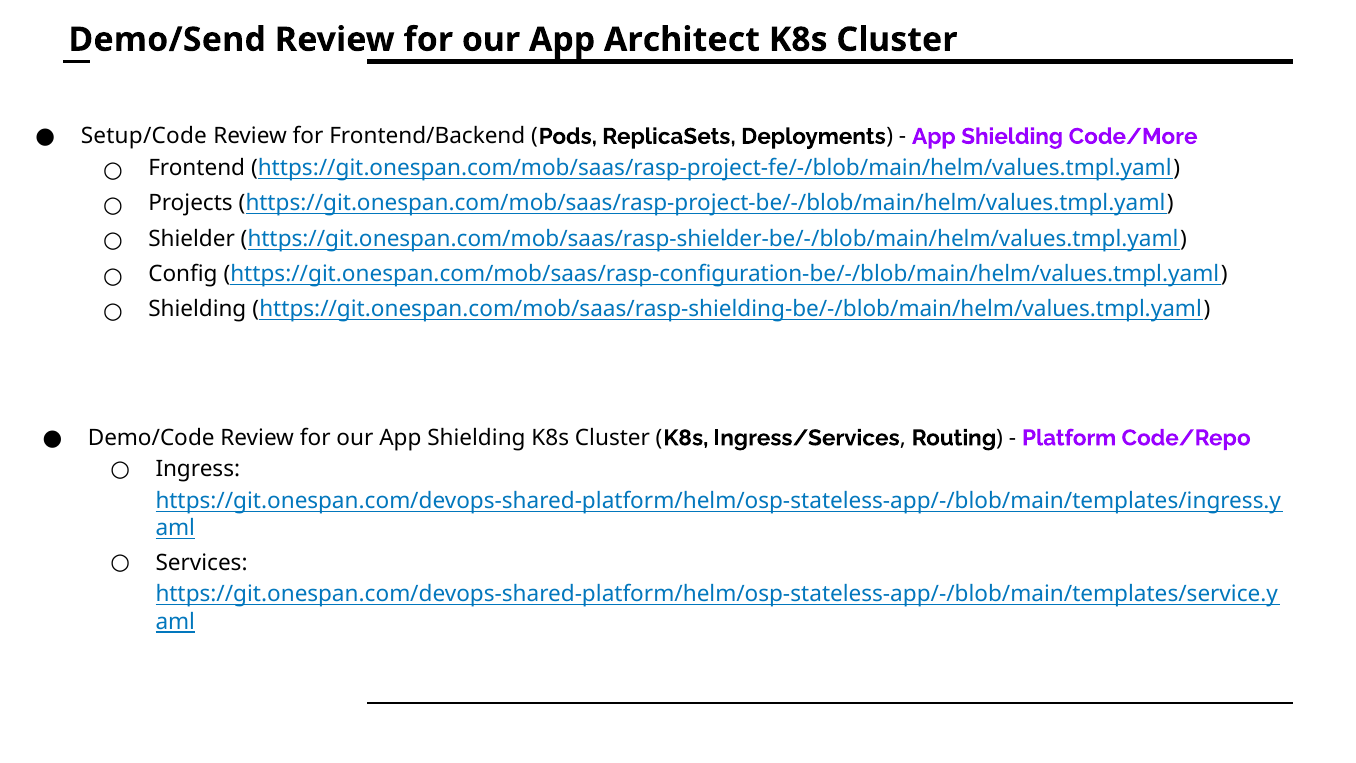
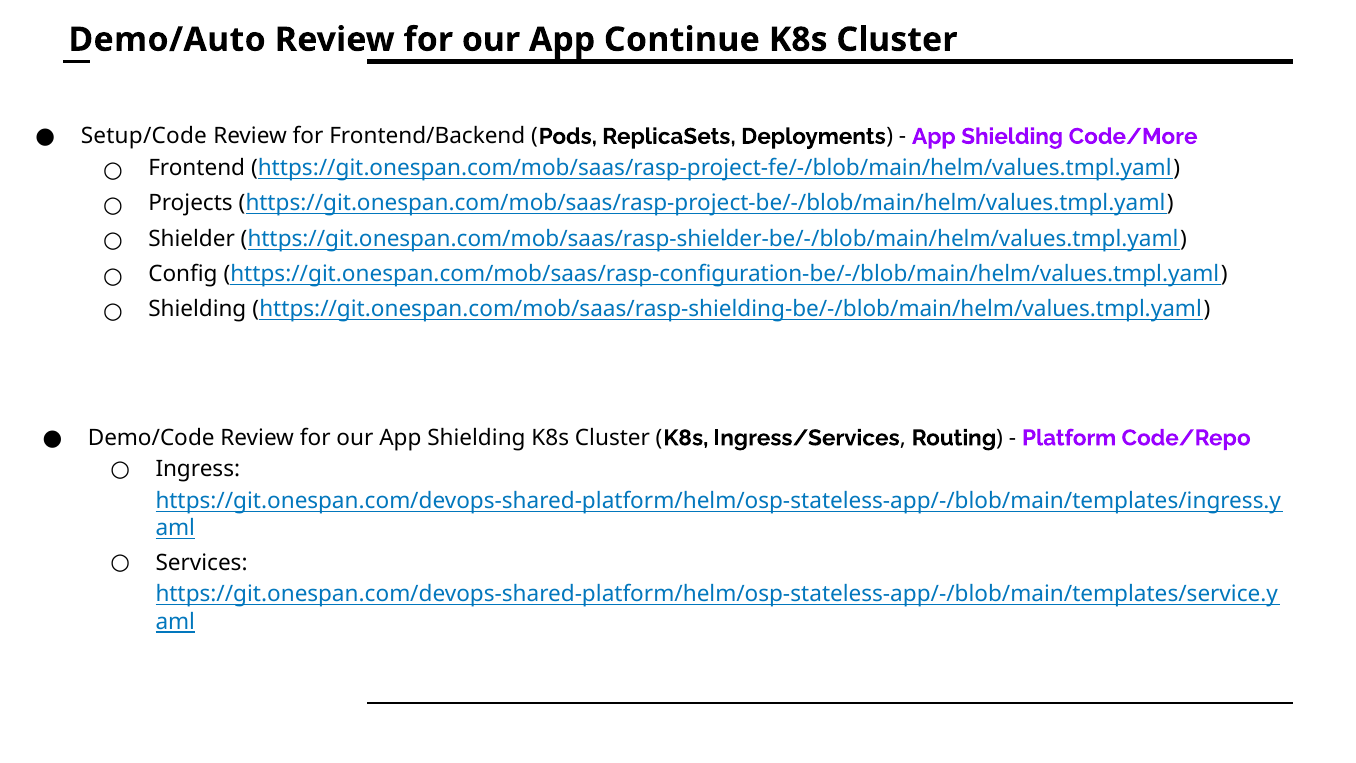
Demo/Send: Demo/Send -> Demo/Auto (167, 40)
Architect: Architect -> Continue (682, 40)
